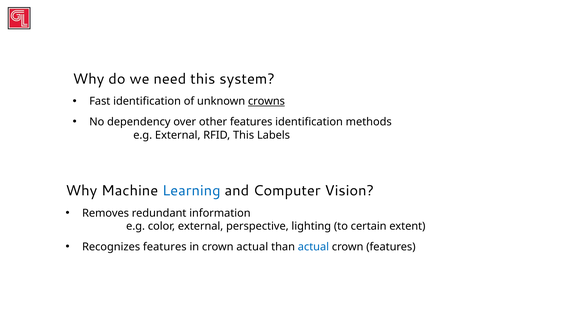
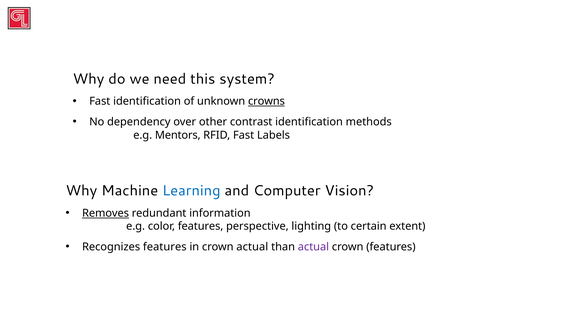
other features: features -> contrast (251, 122)
e.g External: External -> Mentors (178, 135)
RFID This: This -> Fast (244, 135)
Removes underline: none -> present (106, 213)
color external: external -> features (201, 226)
actual colour: blue -> purple (313, 247)
